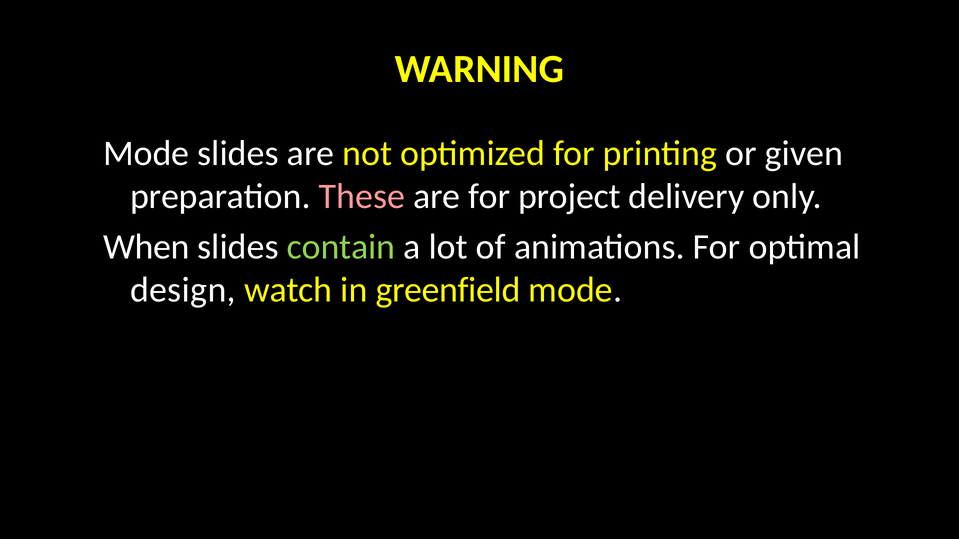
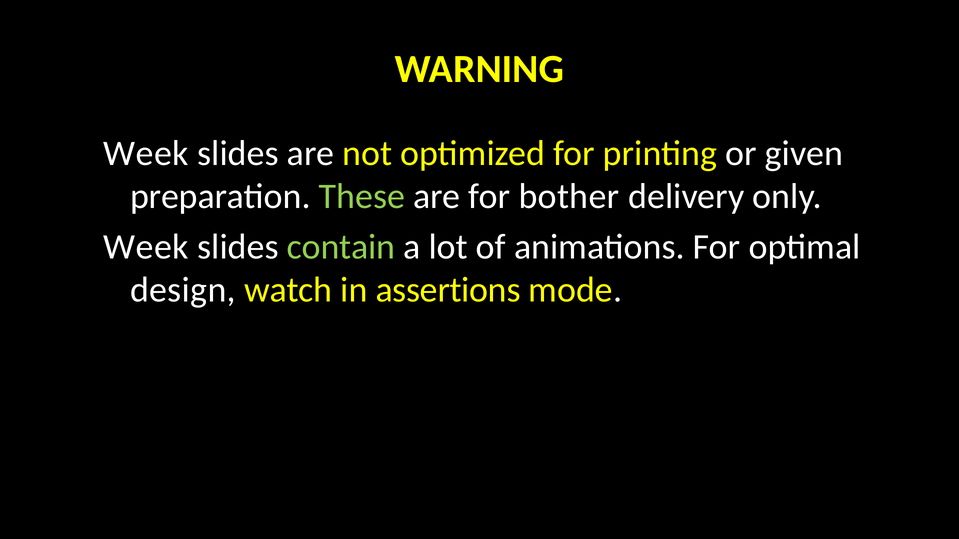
Mode: Mode -> Week (146, 154)
These colour: pink -> light green (362, 197)
project: project -> bother (569, 197)
When: When -> Week (146, 247)
greenfield: greenfield -> assertions (448, 290)
